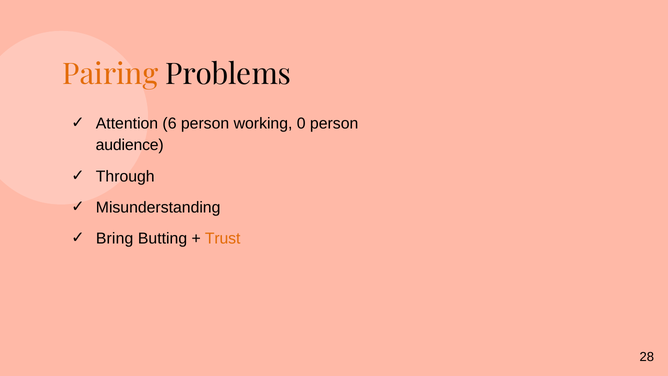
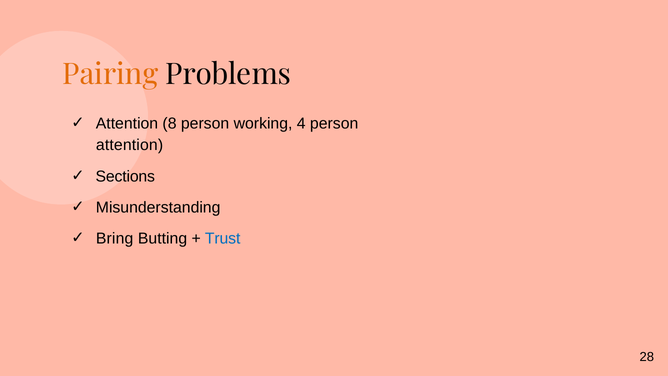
6: 6 -> 8 (170, 123)
0: 0 -> 4 (301, 123)
audience: audience -> attention (130, 145)
Through: Through -> Sections (125, 176)
Trust colour: orange -> blue (223, 238)
